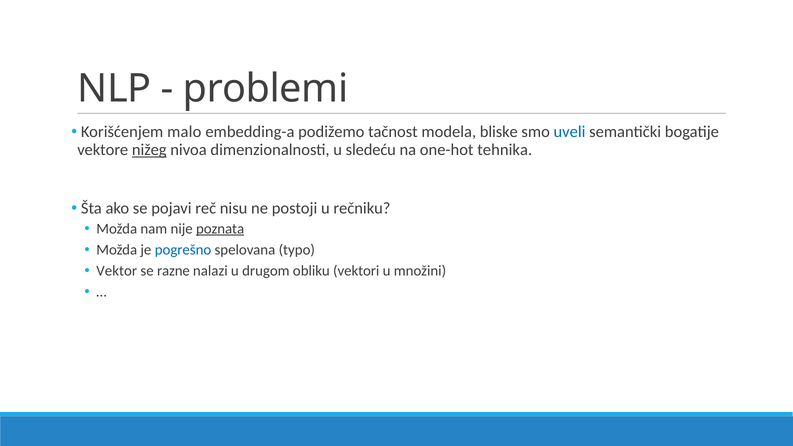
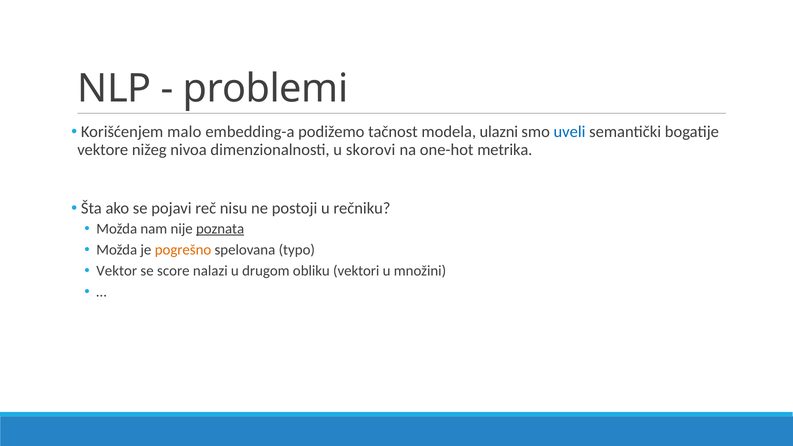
bliske: bliske -> ulazni (499, 132)
nižeg underline: present -> none (149, 150)
sledeću: sledeću -> skorovi (371, 150)
tehnika: tehnika -> metrika (505, 150)
pogrešno colour: blue -> orange (183, 250)
razne: razne -> score (173, 271)
